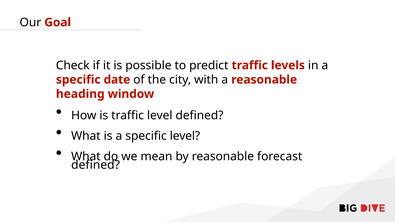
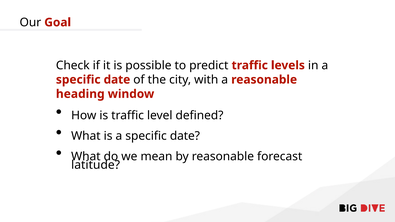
is a specific level: level -> date (185, 136)
defined: defined -> latitude (96, 165)
